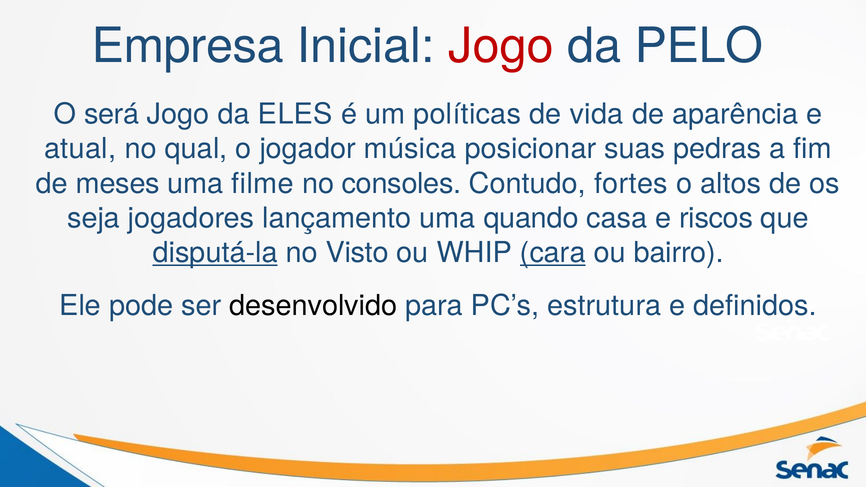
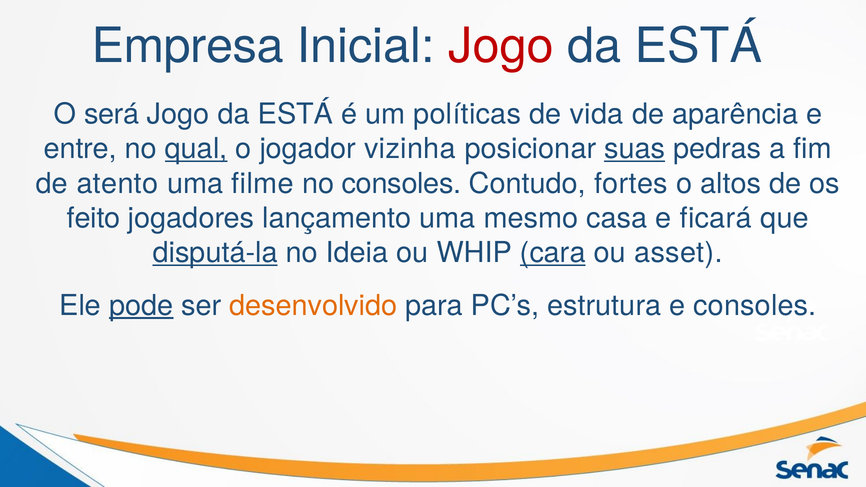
PELO: PELO -> ESTÁ (699, 46)
ELES: ELES -> ESTÁ (295, 114)
atual: atual -> entre (80, 149)
qual underline: none -> present (196, 149)
música: música -> vizinha (410, 149)
suas underline: none -> present (635, 149)
meses: meses -> atento (117, 184)
seja: seja -> feito (94, 218)
quando: quando -> mesmo (531, 218)
riscos: riscos -> ficará (716, 218)
Visto: Visto -> Ideia (357, 253)
bairro: bairro -> asset (678, 253)
pode underline: none -> present (141, 306)
desenvolvido colour: black -> orange (313, 306)
e definidos: definidos -> consoles (755, 306)
